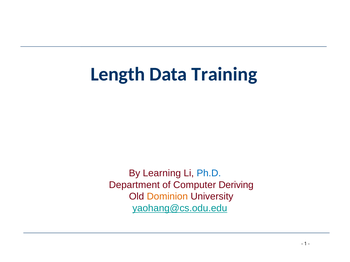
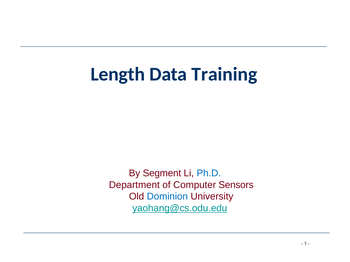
Learning: Learning -> Segment (162, 174)
Deriving: Deriving -> Sensors (236, 185)
Dominion colour: orange -> blue (167, 197)
